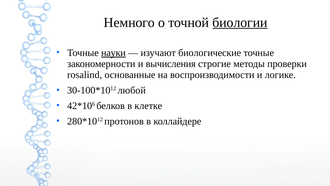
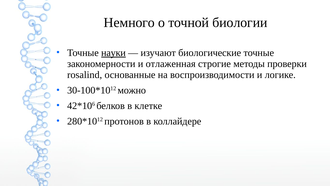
биологии underline: present -> none (240, 22)
вычисления: вычисления -> отлаженная (171, 64)
любой: любой -> можно (132, 90)
